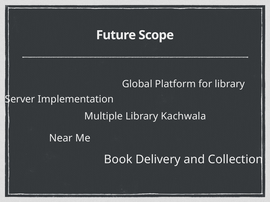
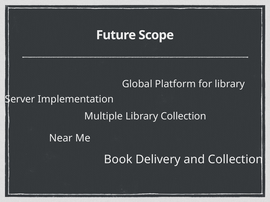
Library Kachwala: Kachwala -> Collection (184, 117)
